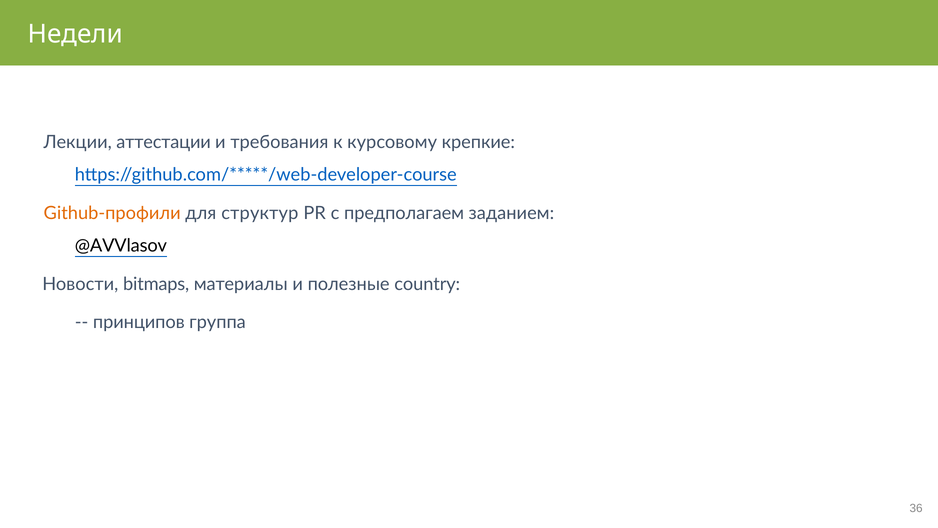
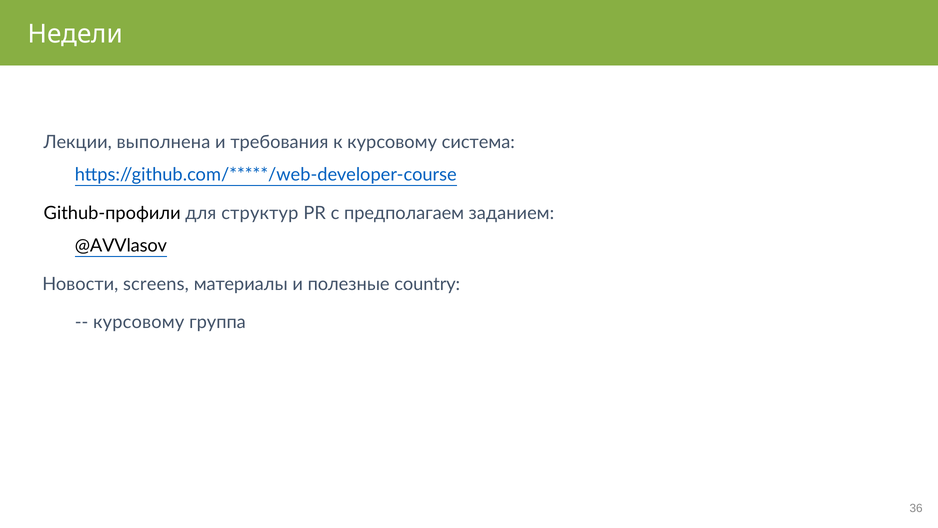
аттестации: аттестации -> выполнена (163, 142)
крепкие: крепкие -> система (478, 142)
Github-профили colour: orange -> black (112, 213)
bitmaps: bitmaps -> screens (156, 284)
принципов: принципов -> курсовому (139, 322)
